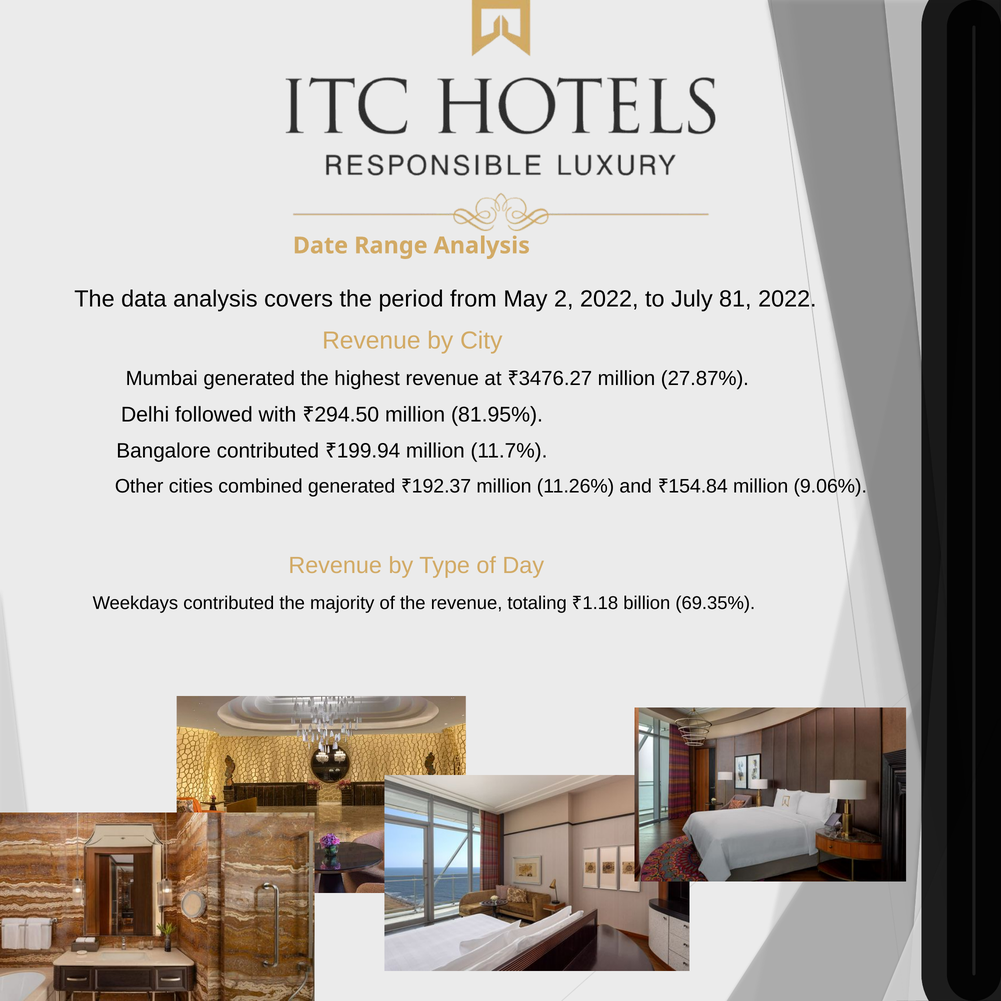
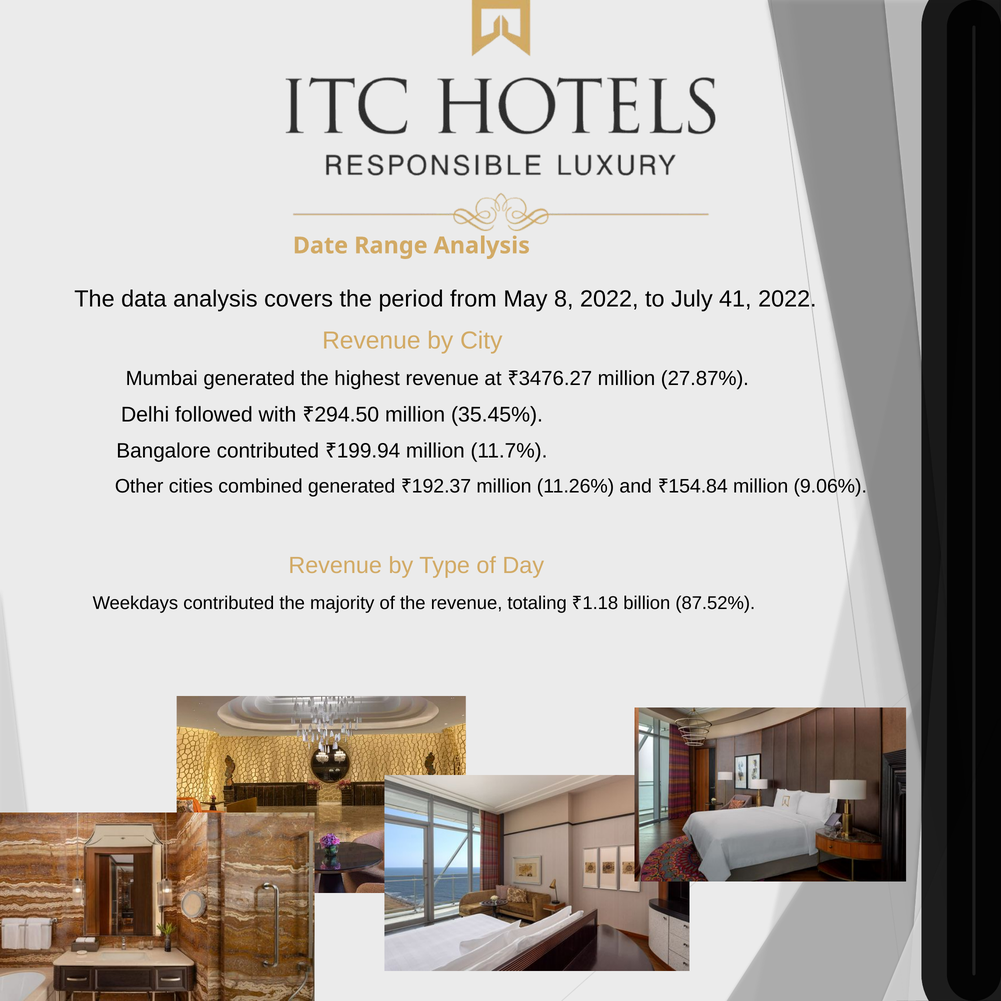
2: 2 -> 8 (564, 299)
81: 81 -> 41 (735, 299)
81.95%: 81.95% -> 35.45% (497, 415)
69.35%: 69.35% -> 87.52% (715, 603)
